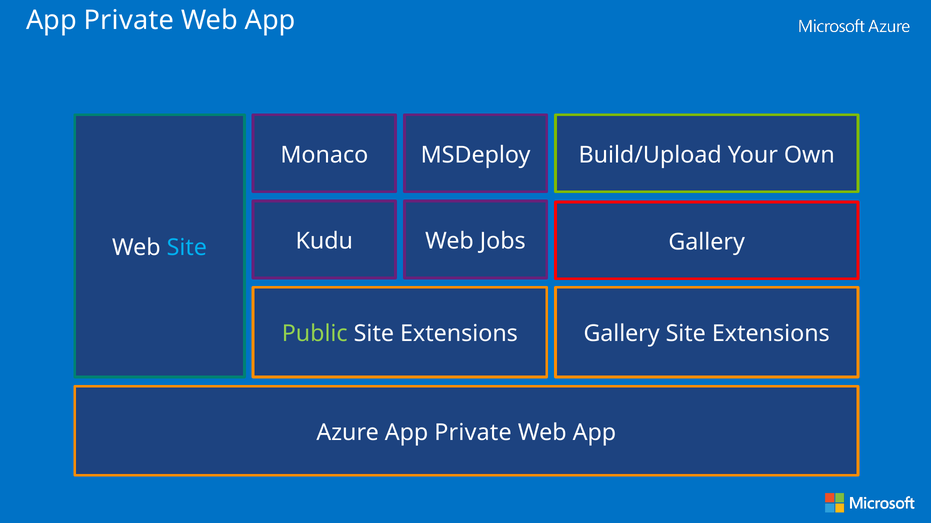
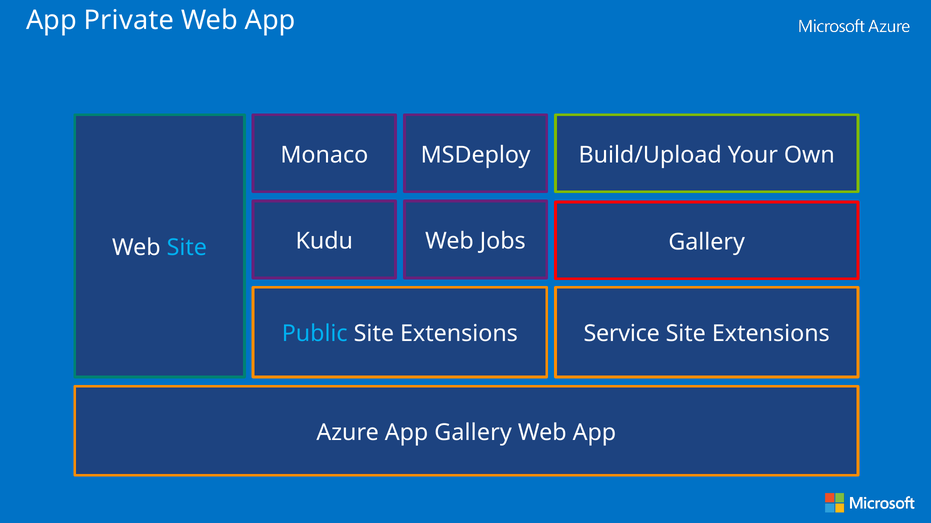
Public colour: light green -> light blue (315, 334)
Extensions Gallery: Gallery -> Service (622, 334)
Azure App Private: Private -> Gallery (473, 433)
